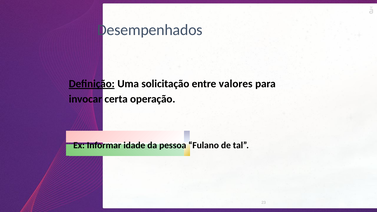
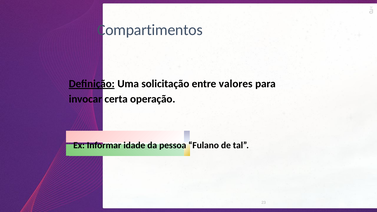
Desempenhados: Desempenhados -> Compartimentos (150, 30)
